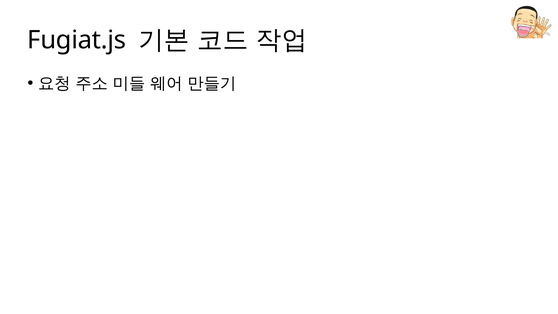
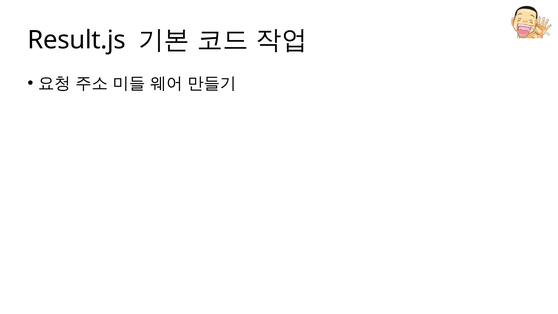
Fugiat.js: Fugiat.js -> Result.js (77, 40)
